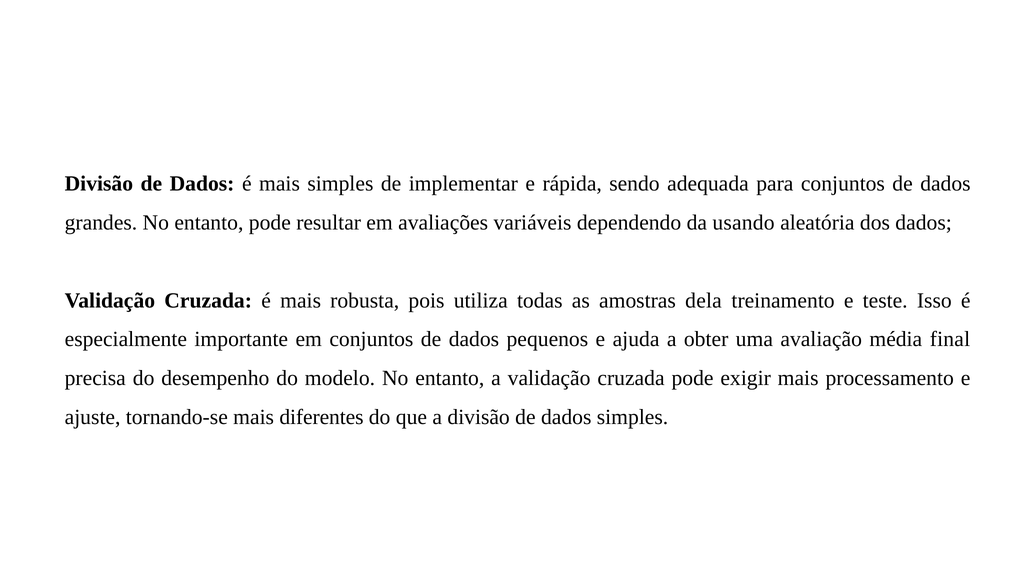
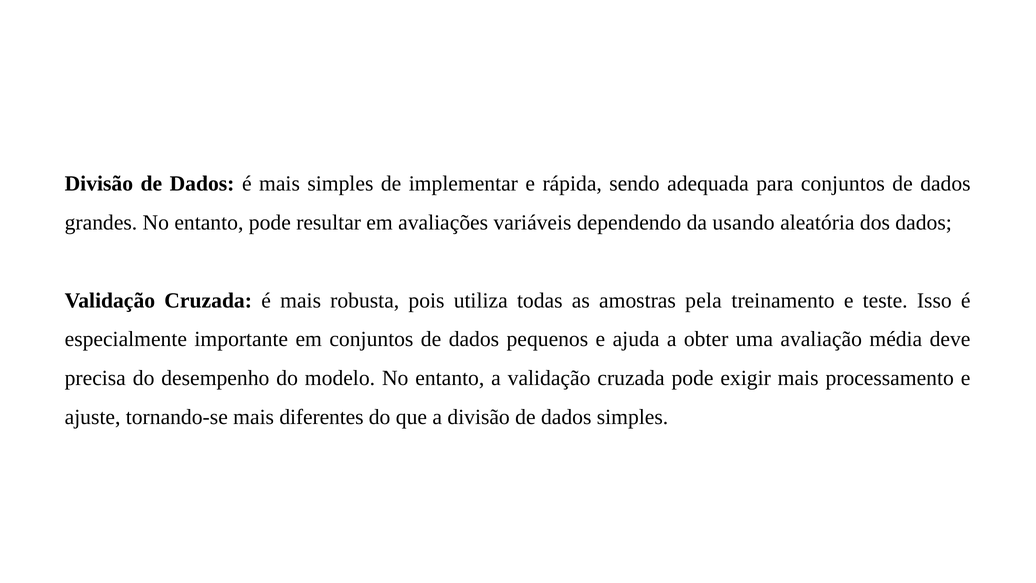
dela: dela -> pela (704, 300)
final: final -> deve (950, 339)
